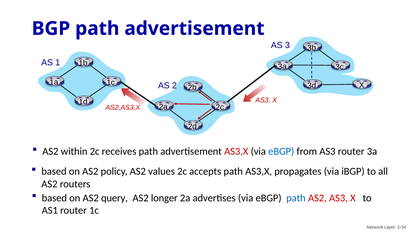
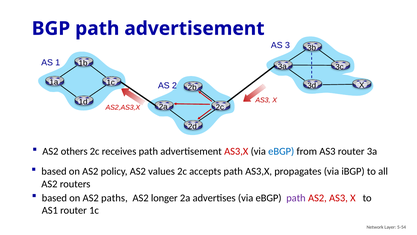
within: within -> others (74, 151)
query: query -> paths (114, 198)
path colour: blue -> purple (296, 198)
